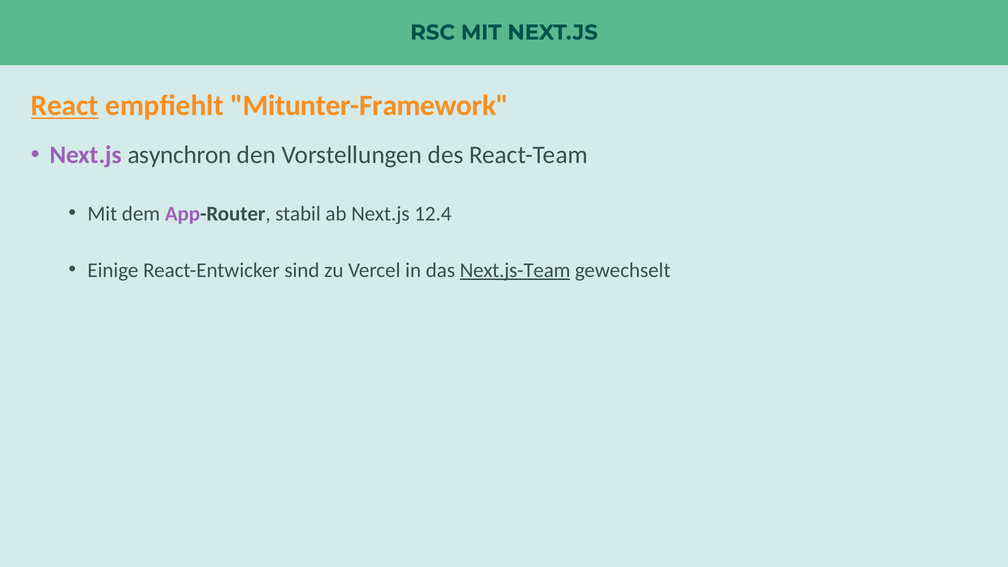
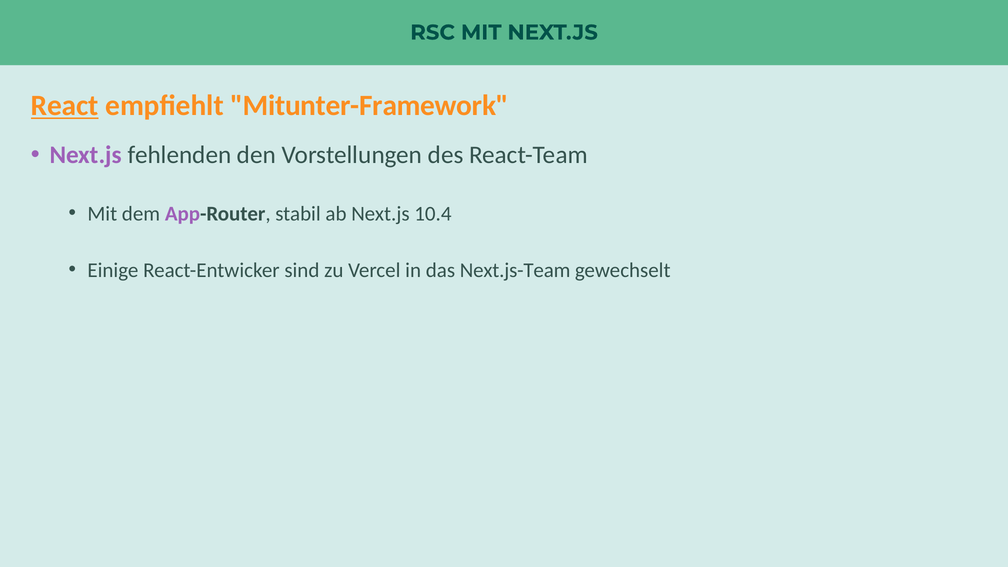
asynchron: asynchron -> fehlenden (179, 155)
12.4: 12.4 -> 10.4 (433, 214)
Next.js-Team underline: present -> none (515, 270)
